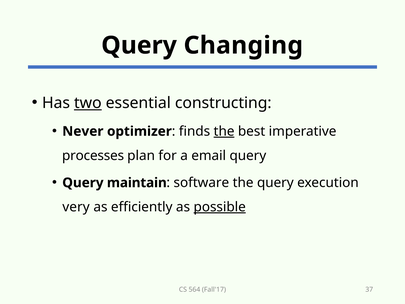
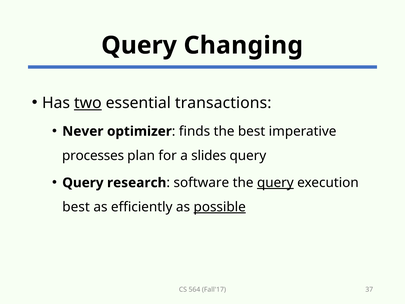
constructing: constructing -> transactions (223, 103)
the underline: present -> none (224, 131)
email: email -> slides (209, 156)
maintain: maintain -> research (137, 183)
query underline: none -> present (275, 183)
very: very -> best (76, 207)
